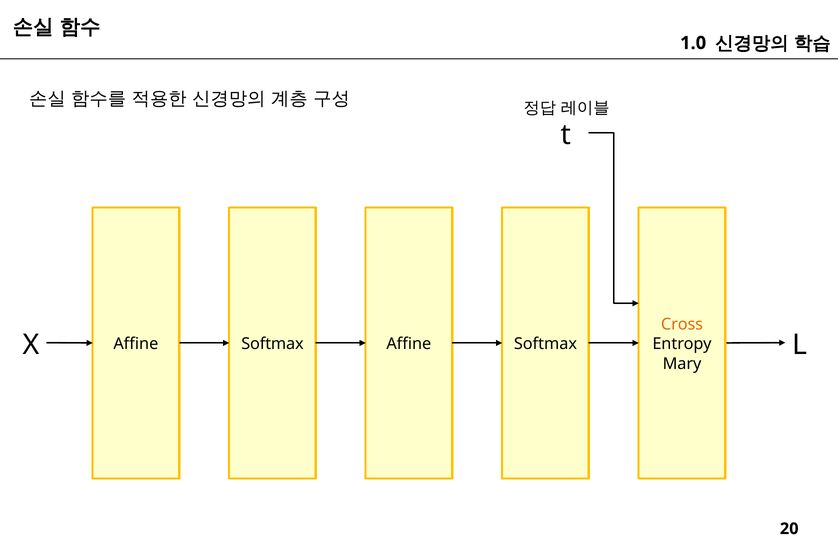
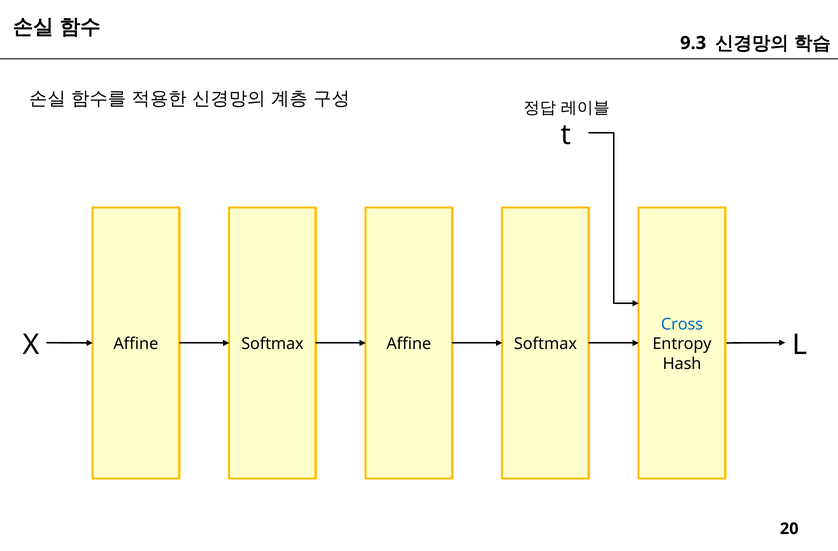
1.0: 1.0 -> 9.3 (693, 43)
Cross colour: orange -> blue (682, 324)
Mary: Mary -> Hash (682, 363)
